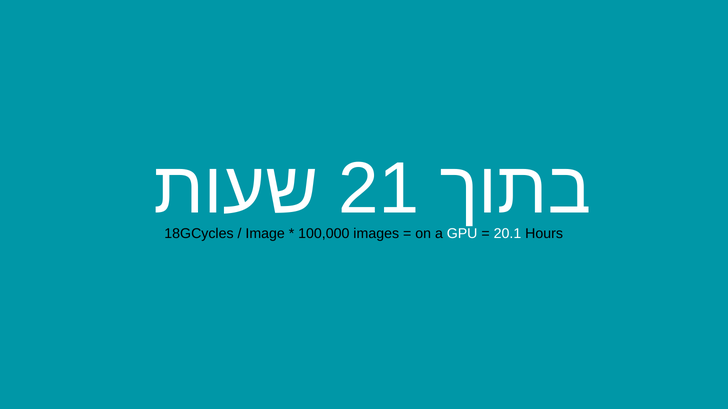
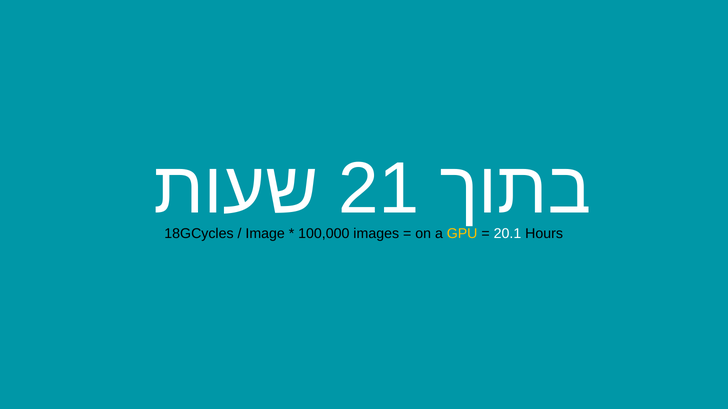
GPU colour: white -> yellow (462, 234)
